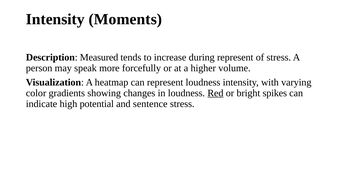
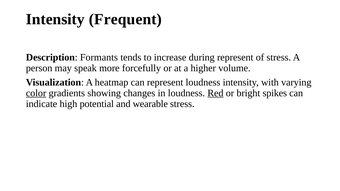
Moments: Moments -> Frequent (125, 19)
Measured: Measured -> Formants (99, 57)
color underline: none -> present (36, 93)
sentence: sentence -> wearable (150, 104)
